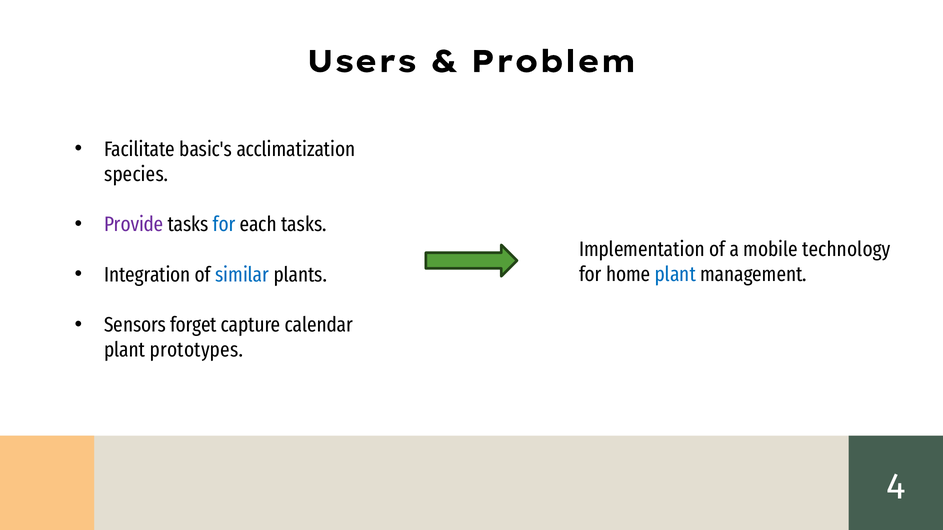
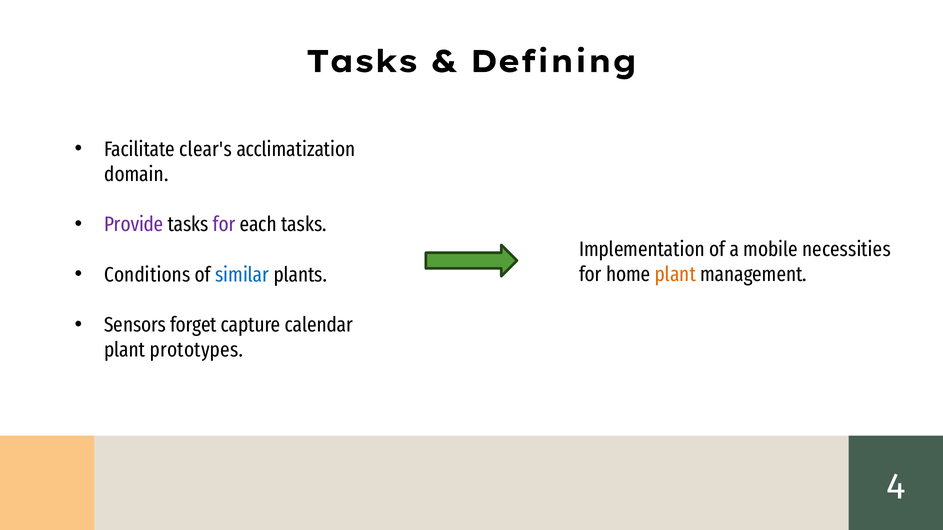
Users: Users -> Tasks (362, 62)
Problem: Problem -> Defining (554, 62)
basic's: basic's -> clear's (206, 149)
species: species -> domain (136, 174)
for colour: blue -> purple (224, 225)
technology: technology -> necessities (847, 250)
Integration: Integration -> Conditions (147, 275)
plant colour: blue -> orange (675, 275)
